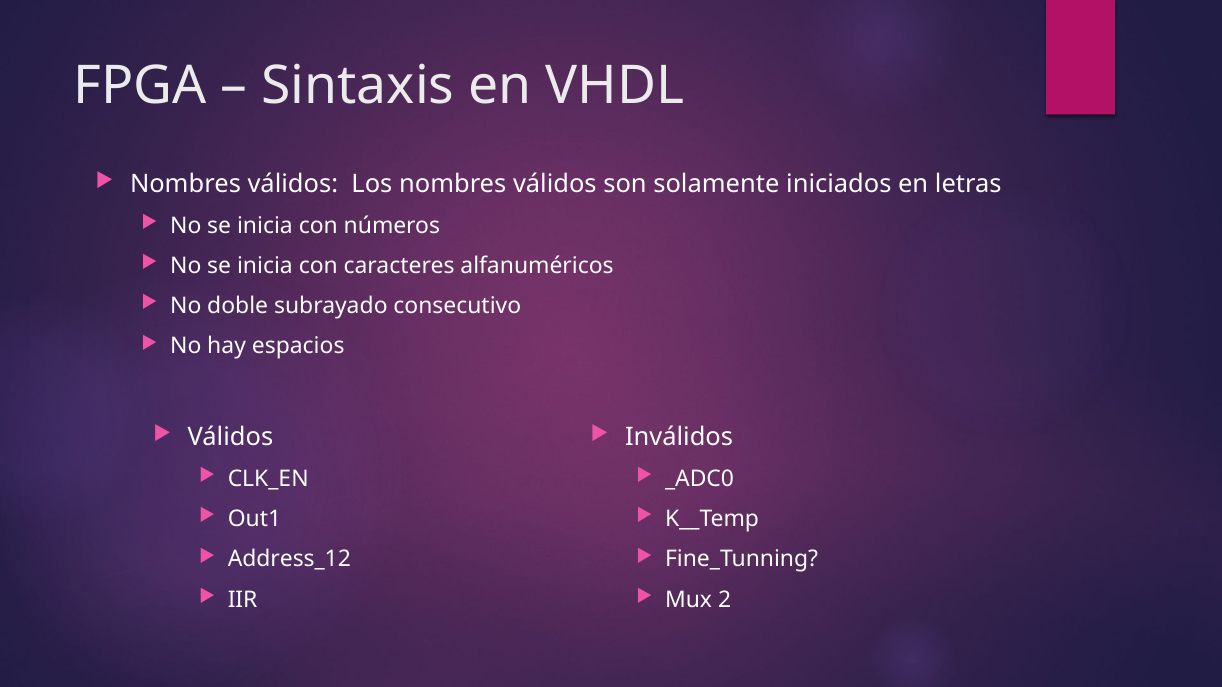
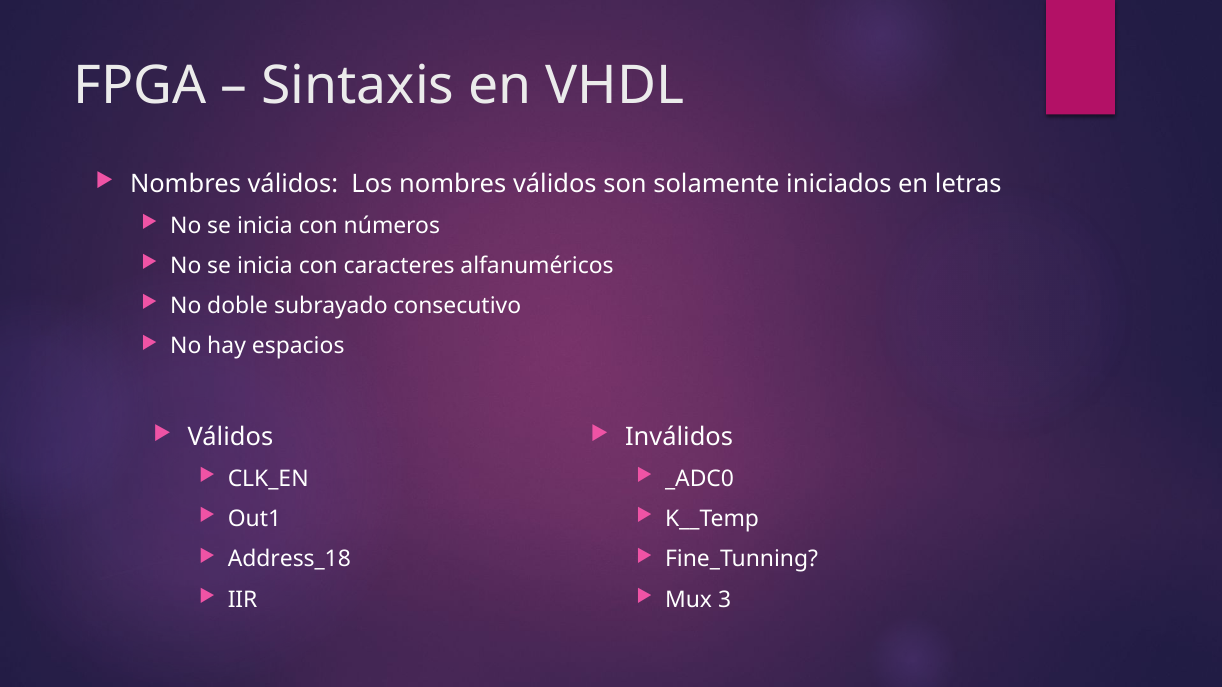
Address_12: Address_12 -> Address_18 (289, 560)
2: 2 -> 3 (725, 600)
